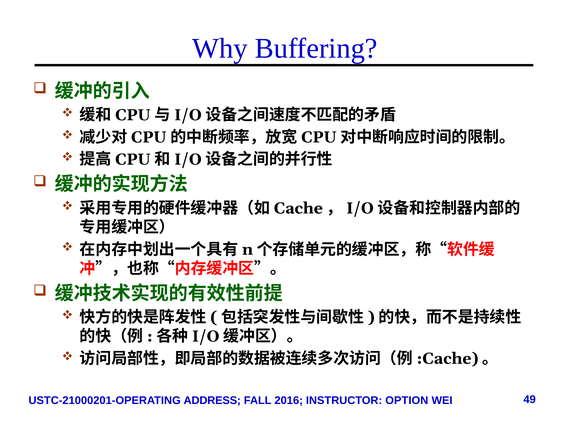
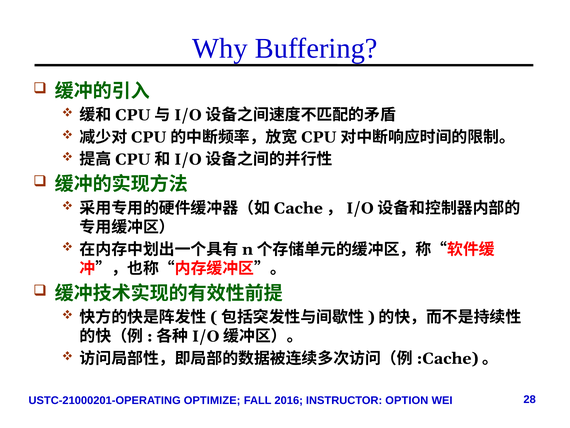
ADDRESS: ADDRESS -> OPTIMIZE (212, 400)
49: 49 -> 28 (530, 399)
